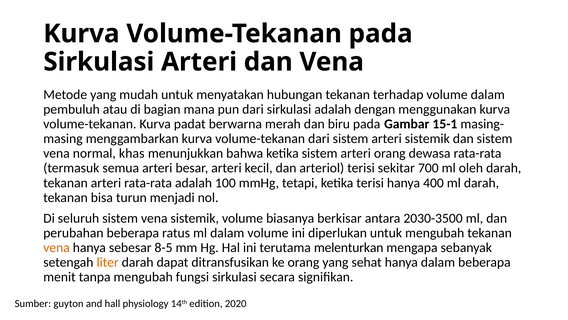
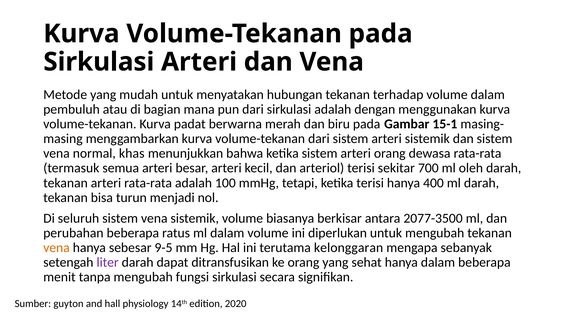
2030-3500: 2030-3500 -> 2077-3500 (433, 218)
8-5: 8-5 -> 9-5 (164, 247)
melenturkan: melenturkan -> kelonggaran (349, 247)
liter colour: orange -> purple (108, 262)
